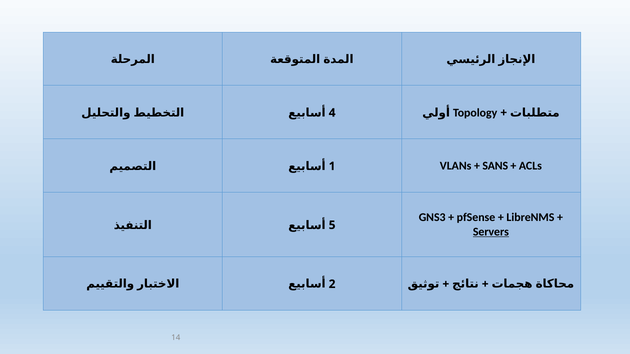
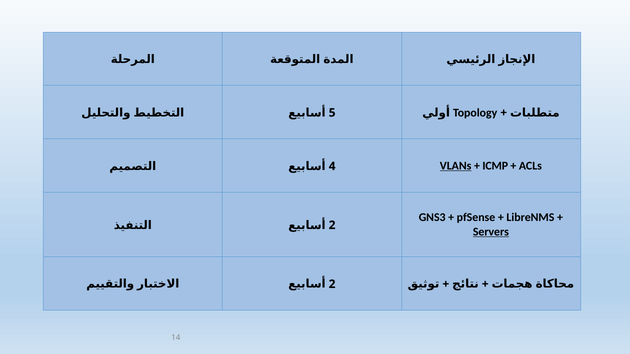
4: 4 -> 5 (332, 113)
1: 1 -> 4 (332, 166)
VLANs underline: none -> present (456, 166)
SANS: SANS -> ICMP (495, 166)
5: 5 -> 2 (332, 225)
